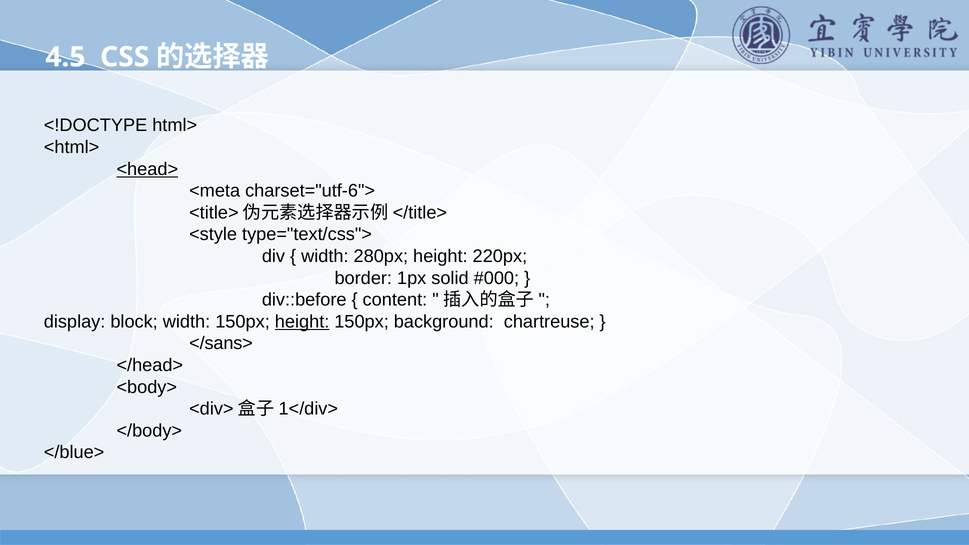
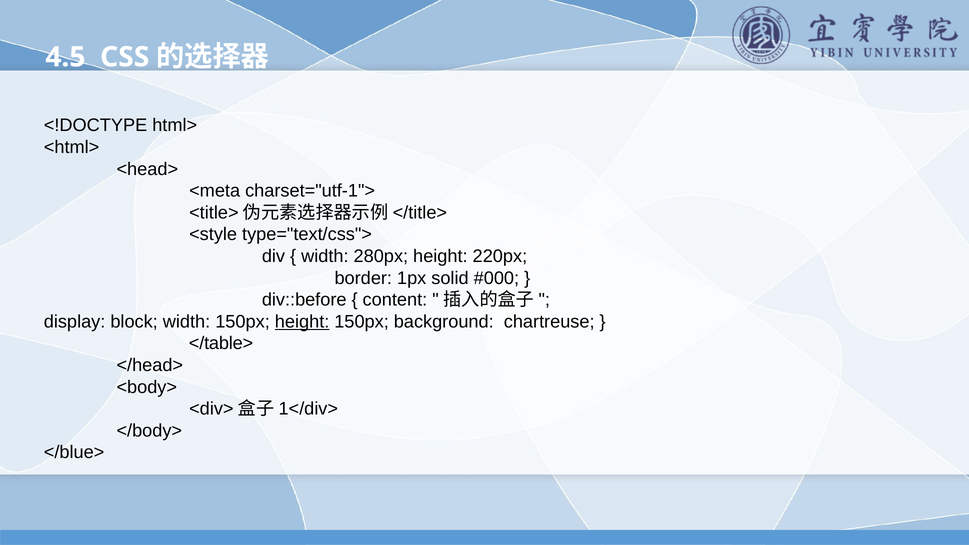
<head> underline: present -> none (147, 169)
charset="utf-6">: charset="utf-6"> -> charset="utf-1"> (310, 191)
</sans>: </sans> -> </table> (221, 344)
